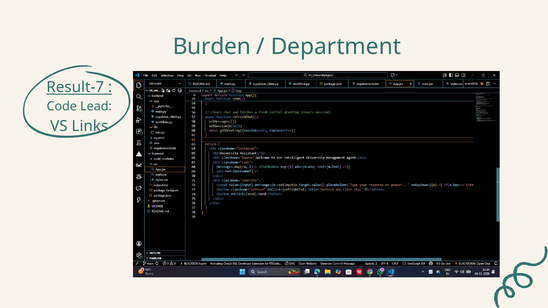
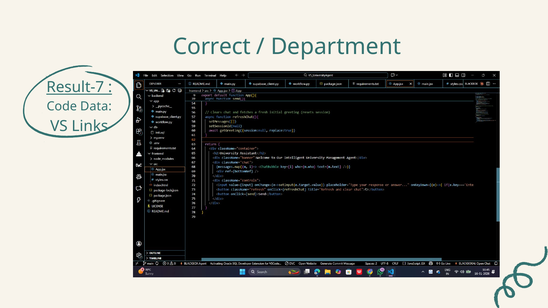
Burden: Burden -> Correct (212, 47)
Lead: Lead -> Data (96, 106)
